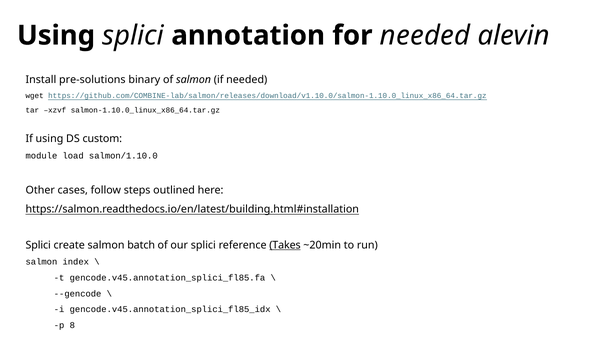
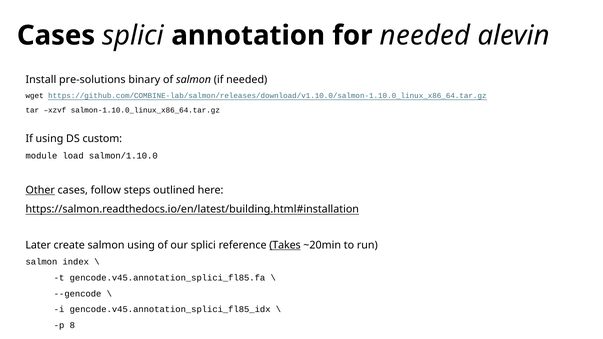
Using: Using -> Cases (56, 35)
Other underline: none -> present (40, 190)
Splici: Splici -> Later (38, 245)
salmon batch: batch -> using (141, 245)
